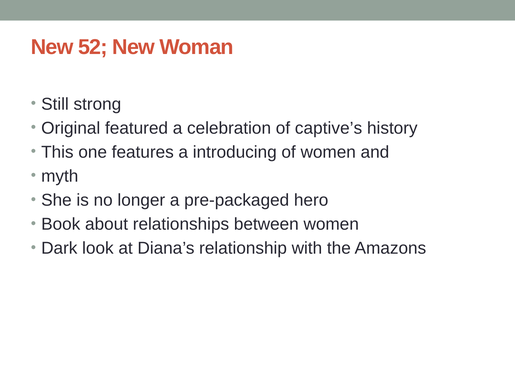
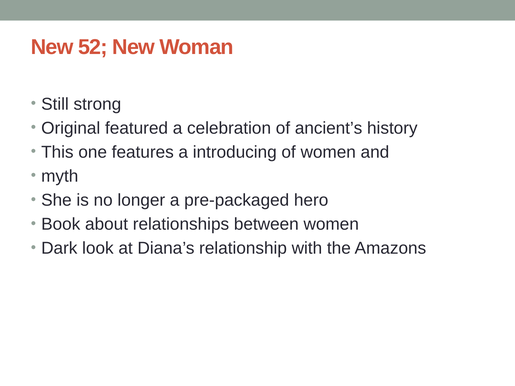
captive’s: captive’s -> ancient’s (329, 128)
